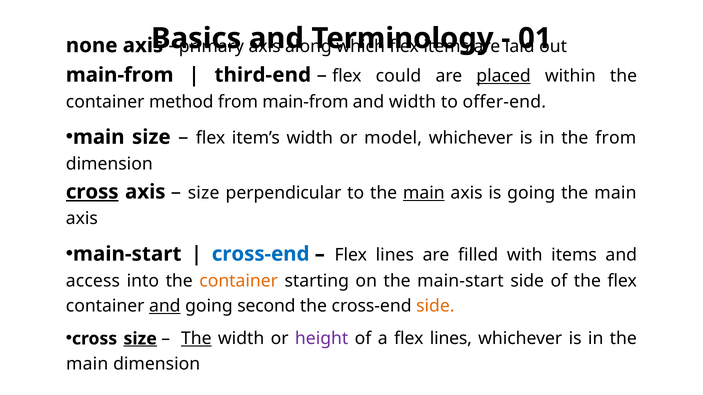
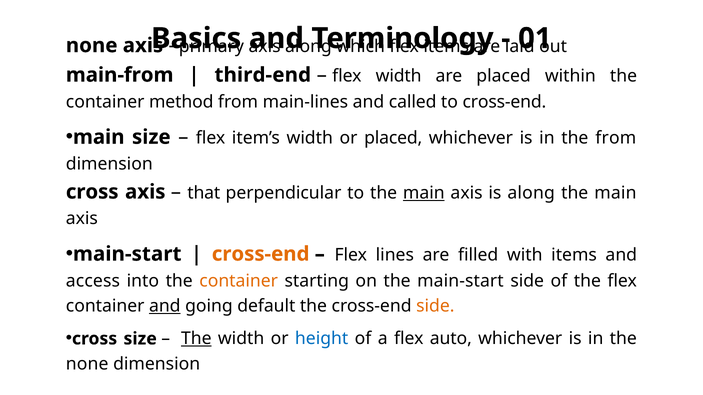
flex could: could -> width (399, 76)
placed underline: present -> none (504, 76)
from main-from: main-from -> main-lines (305, 102)
and width: width -> called (413, 102)
to offer-end: offer-end -> cross-end (504, 102)
or model: model -> placed (393, 138)
cross underline: present -> none (92, 192)
size: size -> that (204, 193)
is going: going -> along (531, 193)
cross-end colour: blue -> orange (261, 254)
second: second -> default (266, 306)
size underline: present -> none (140, 339)
height colour: purple -> blue (322, 339)
a flex lines: lines -> auto (451, 339)
main: main -> none (87, 364)
